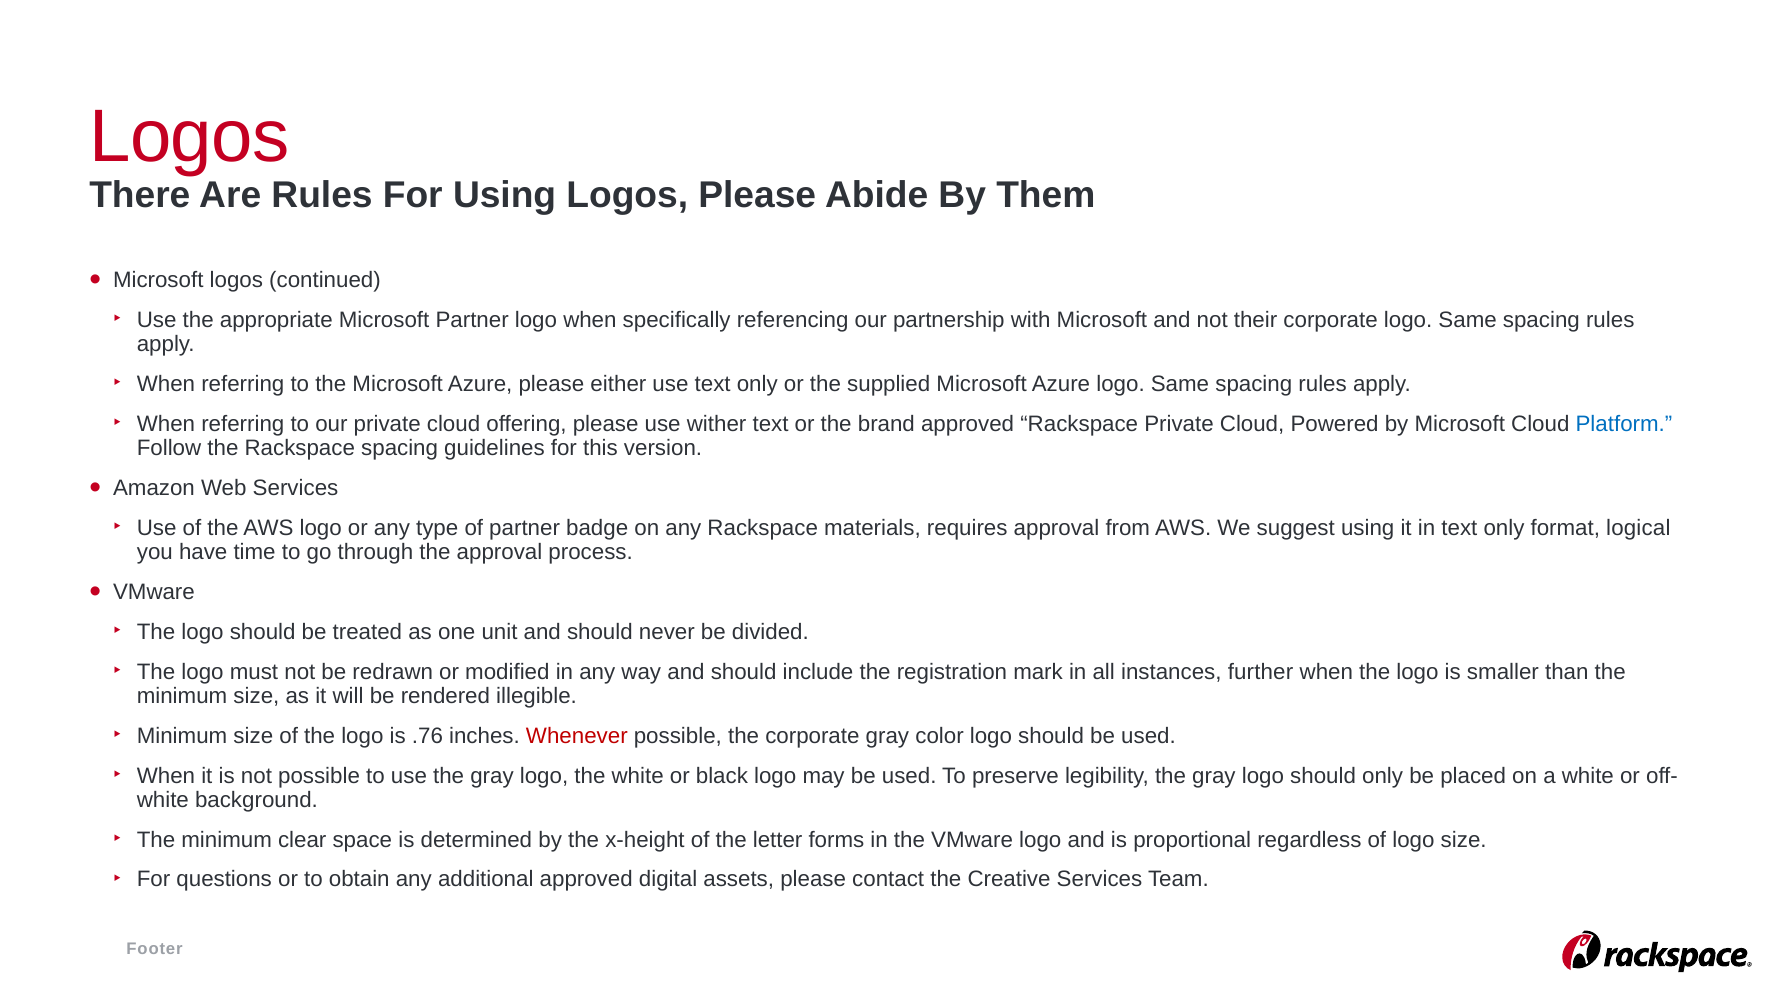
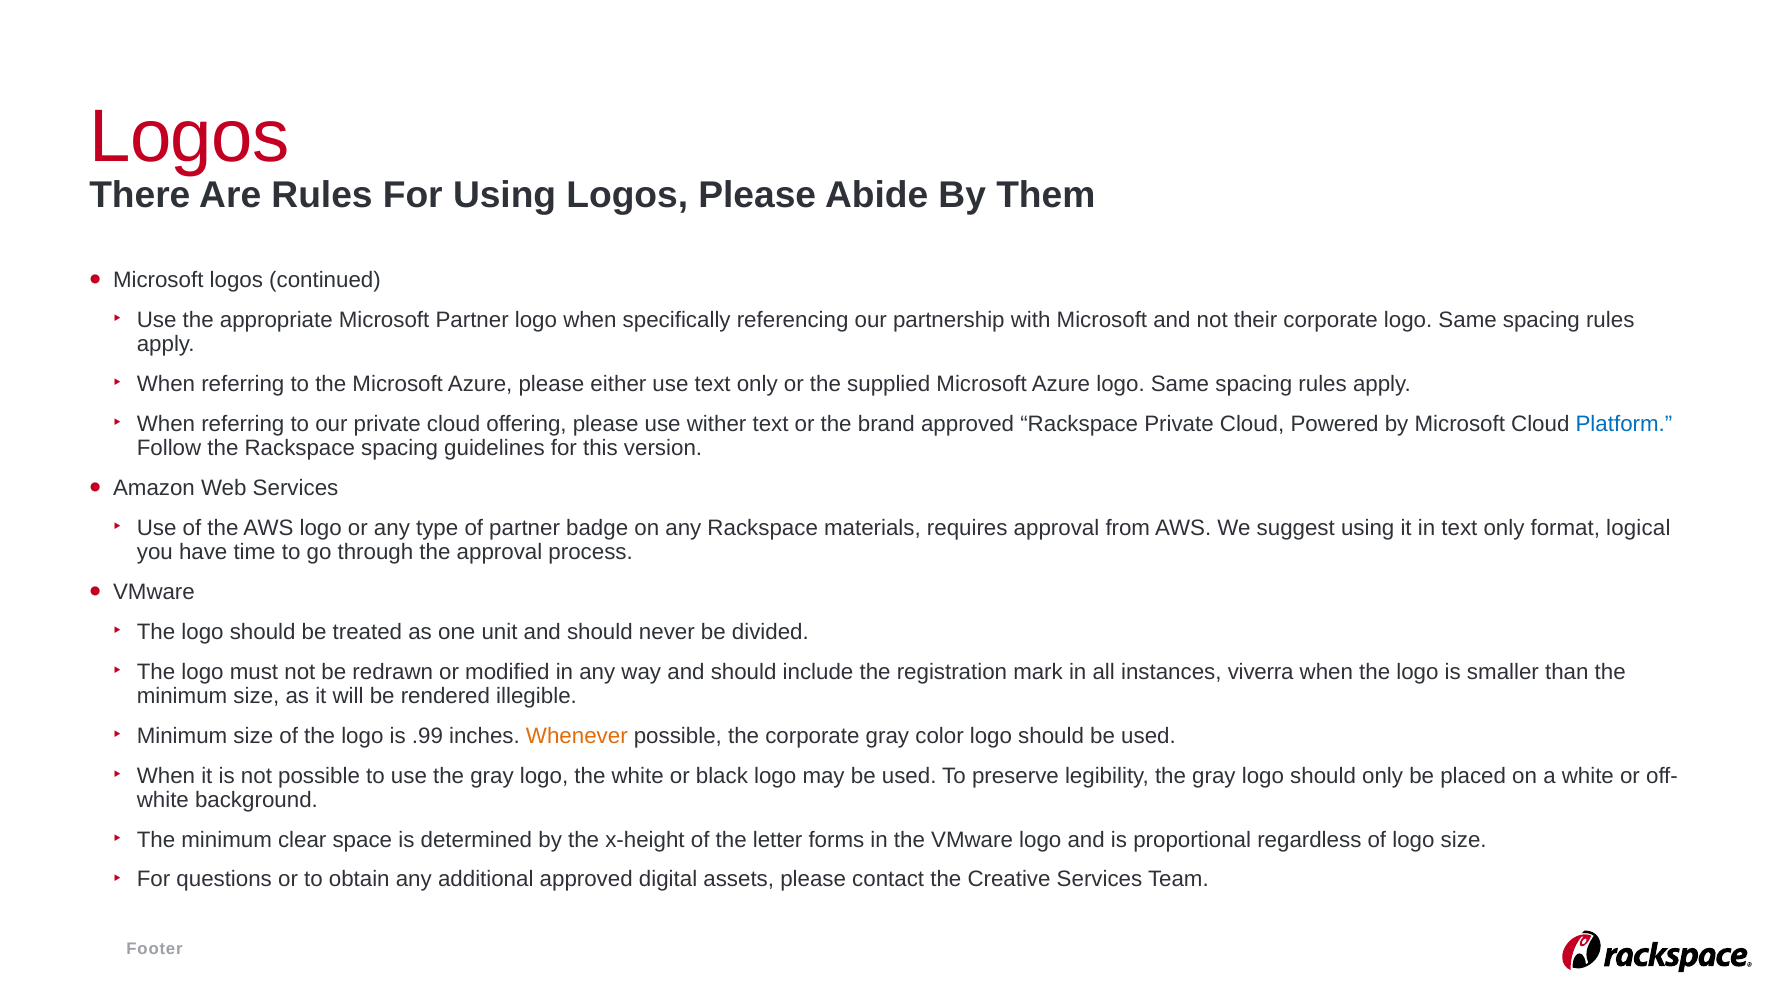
further: further -> viverra (1261, 672)
.76: .76 -> .99 (427, 736)
Whenever colour: red -> orange (577, 736)
